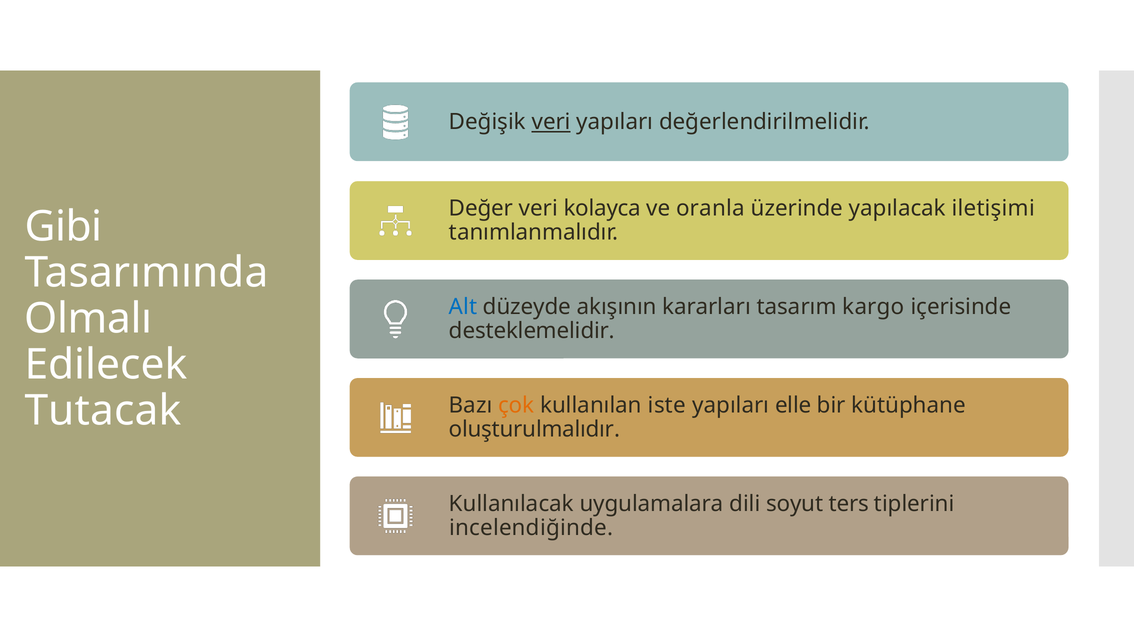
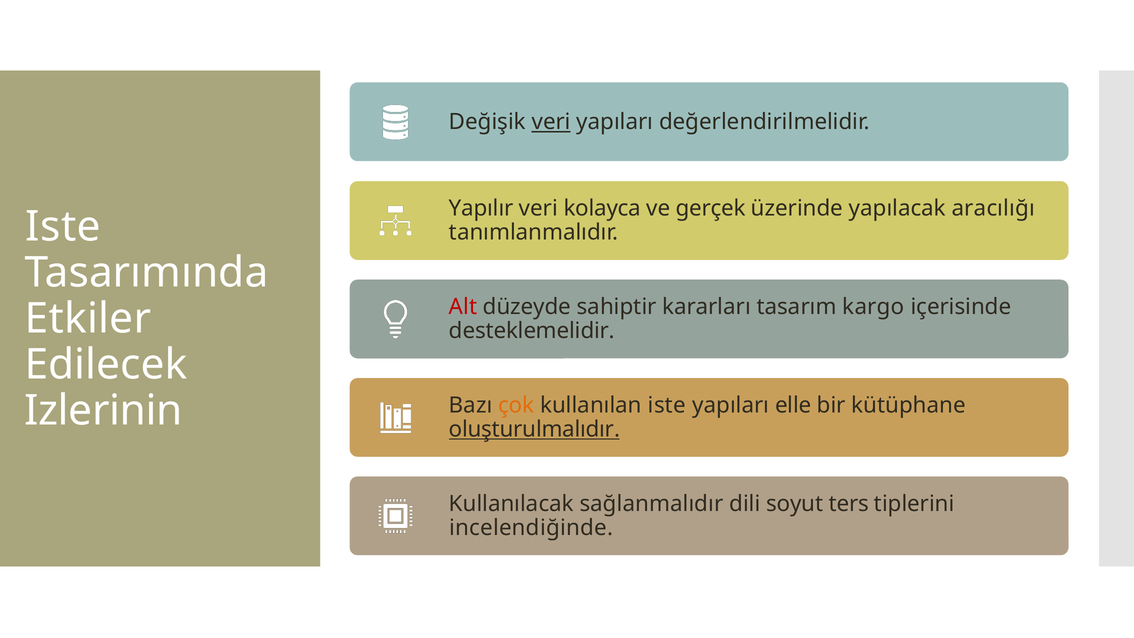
Değer: Değer -> Yapılır (481, 208)
oranla: oranla -> gerçek (711, 208)
iletişimi: iletişimi -> aracılığı (993, 208)
Gibi: Gibi -> Iste (63, 227)
Alt colour: blue -> red (463, 307)
akışının: akışının -> sahiptir (617, 307)
Olmalı: Olmalı -> Etkiler (88, 319)
Tutacak: Tutacak -> Izlerinin (103, 411)
oluşturulmalıdır underline: none -> present (534, 429)
uygulamalara: uygulamalara -> sağlanmalıdır (651, 503)
